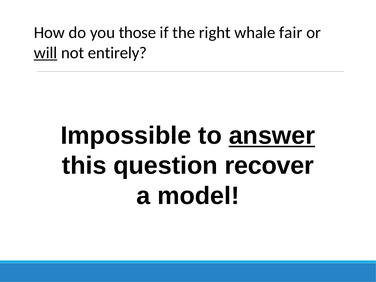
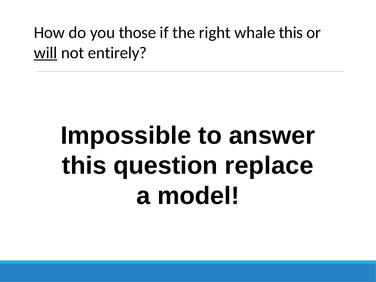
whale fair: fair -> this (291, 33)
answer underline: present -> none (272, 136)
recover: recover -> replace (269, 166)
